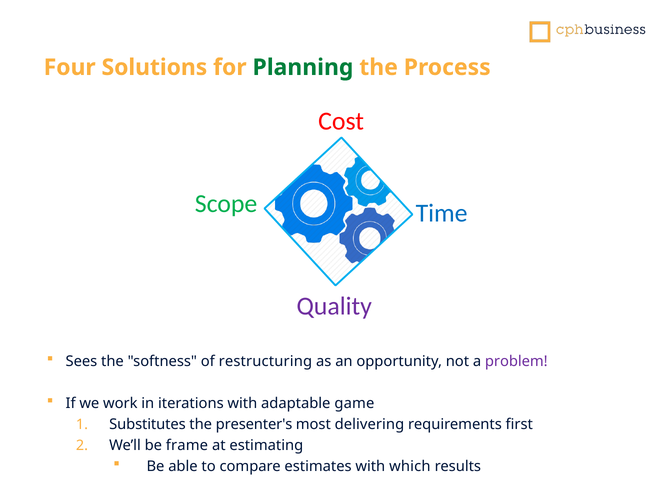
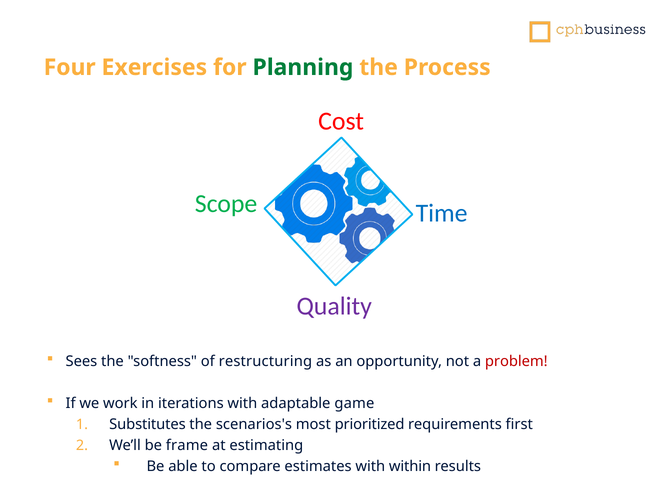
Solutions: Solutions -> Exercises (154, 67)
problem colour: purple -> red (516, 361)
presenter's: presenter's -> scenarios's (254, 424)
delivering: delivering -> prioritized (370, 424)
which: which -> within (410, 466)
